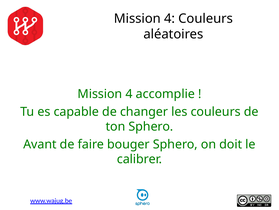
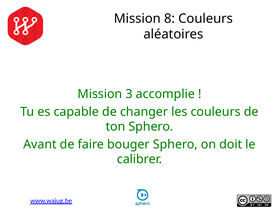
4: 4 -> 8 (170, 18)
4: 4 -> 3 (129, 94)
